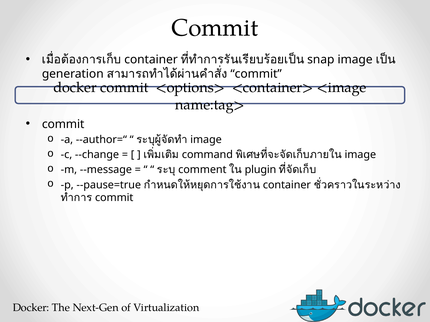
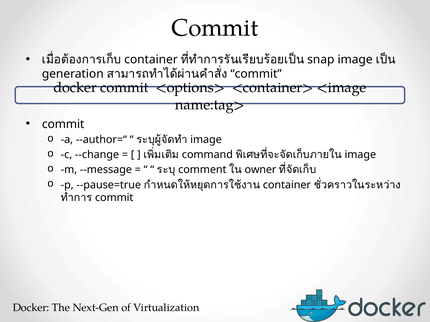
plugin: plugin -> owner (260, 170)
